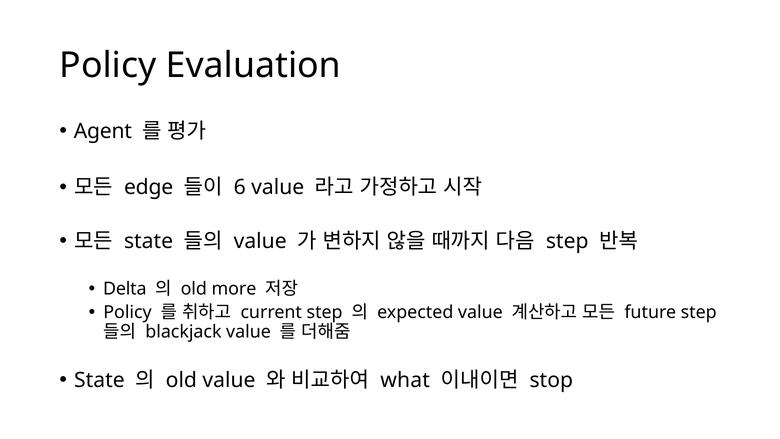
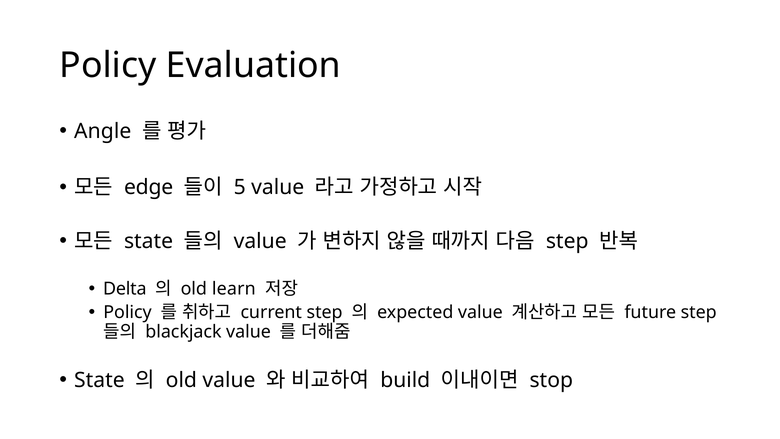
Agent: Agent -> Angle (103, 131)
6: 6 -> 5 (240, 187)
more: more -> learn (234, 289)
what: what -> build (405, 380)
